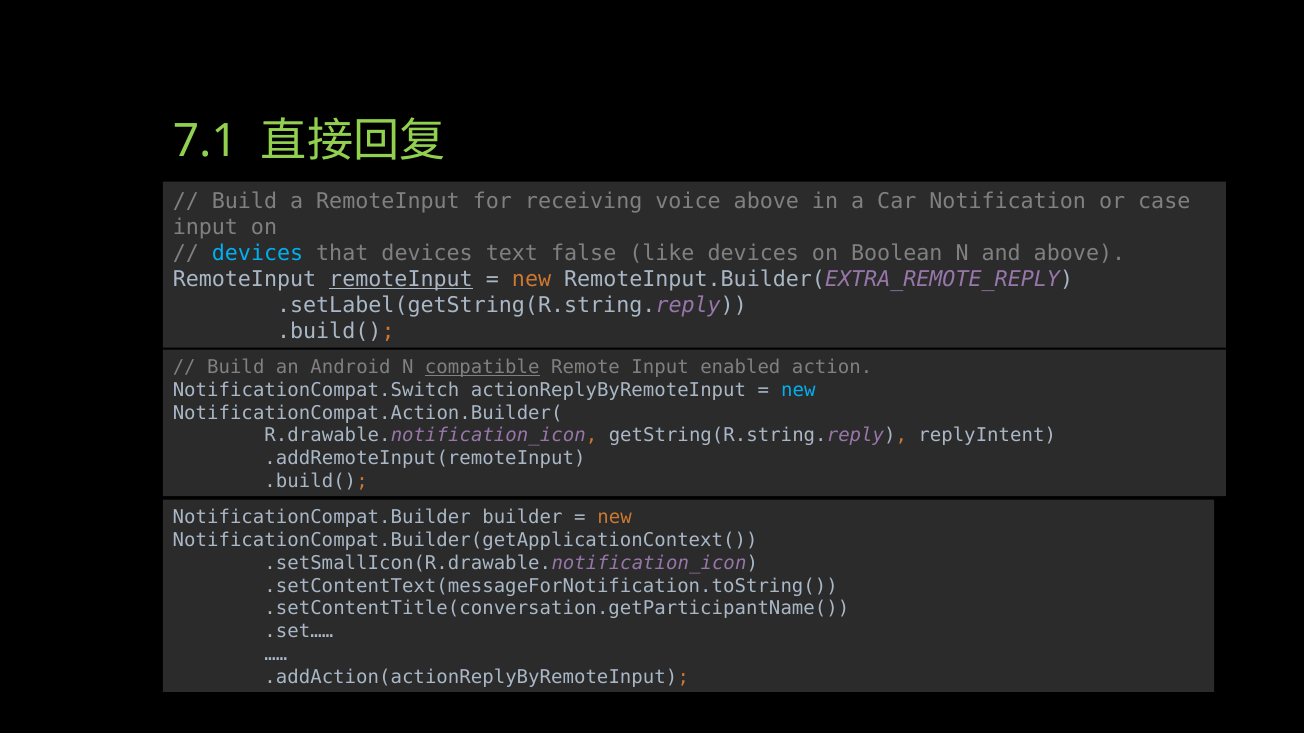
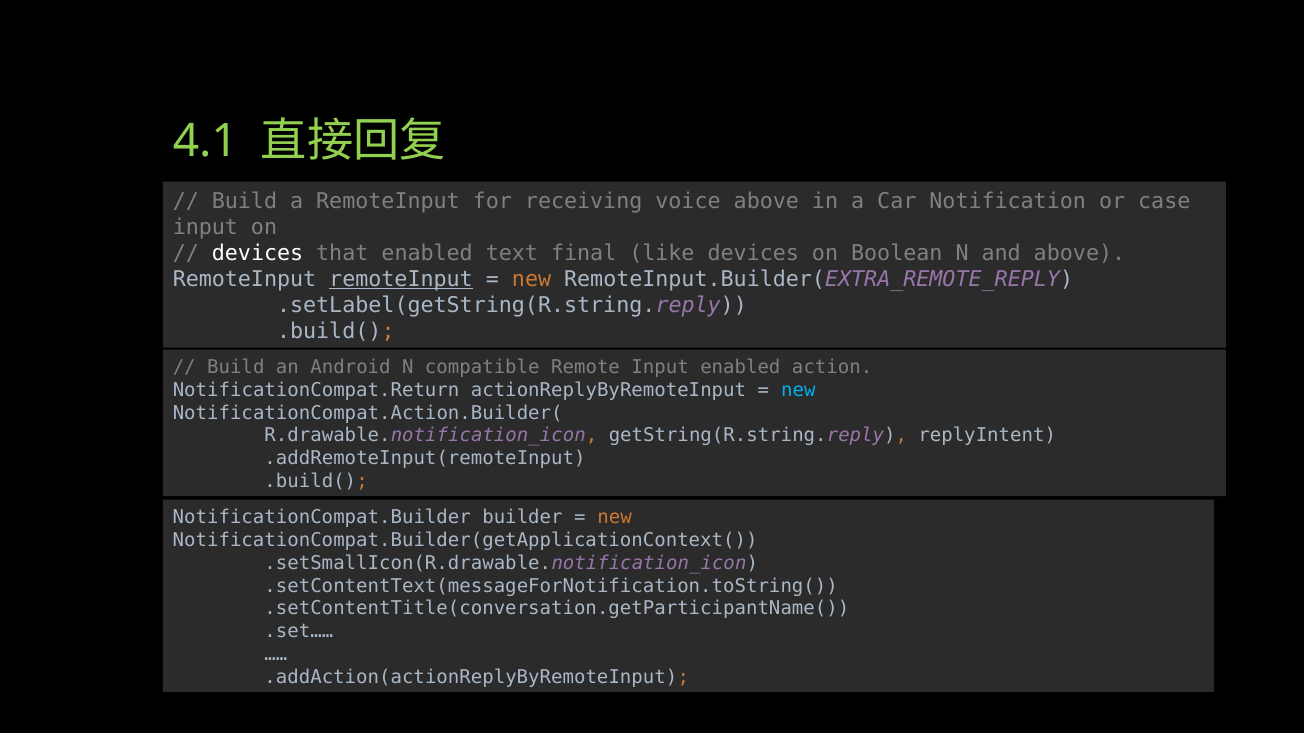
7.1: 7.1 -> 4.1 (205, 141)
devices colour: light blue -> white (258, 253)
that devices: devices -> enabled (427, 253)
false: false -> final (584, 253)
compatible underline: present -> none (482, 367)
NotificationCompat.Switch: NotificationCompat.Switch -> NotificationCompat.Return (316, 390)
